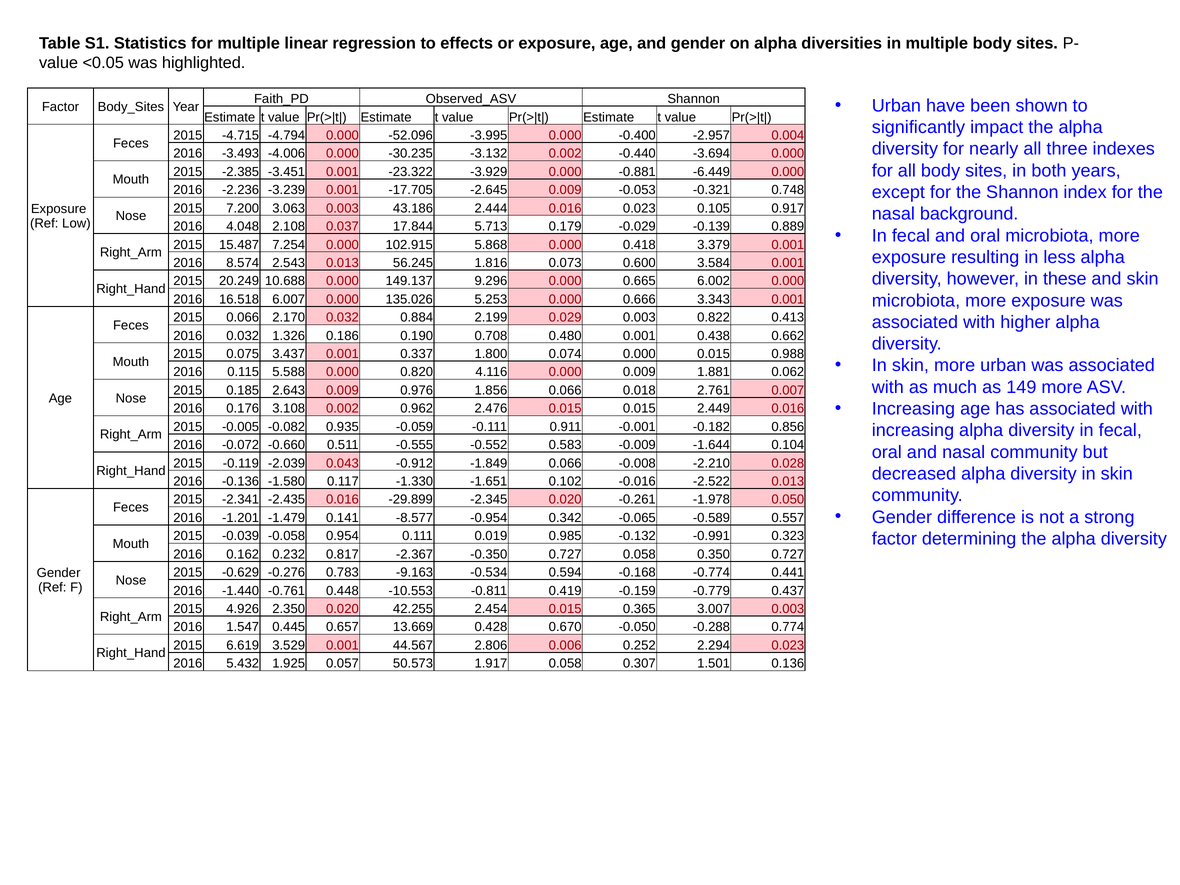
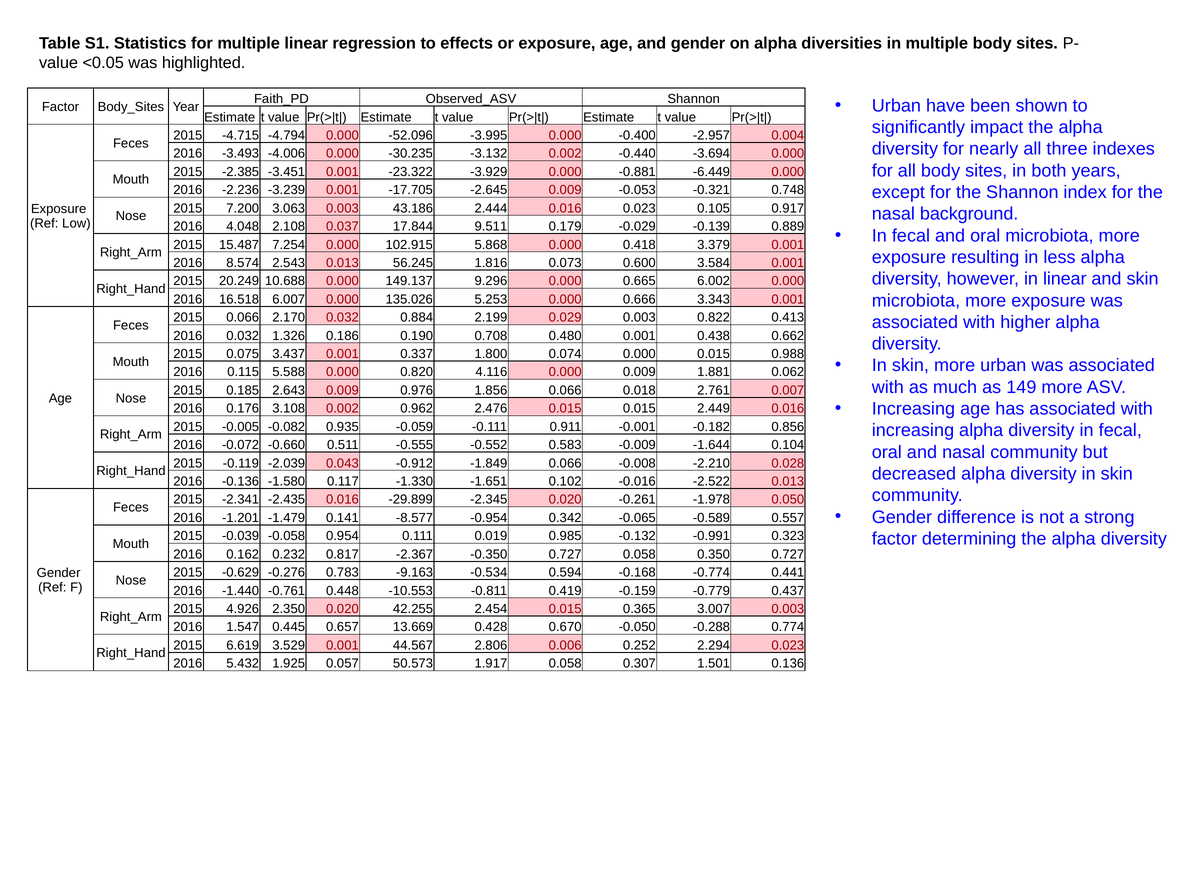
5.713: 5.713 -> 9.511 (491, 226)
in these: these -> linear (1065, 279)
